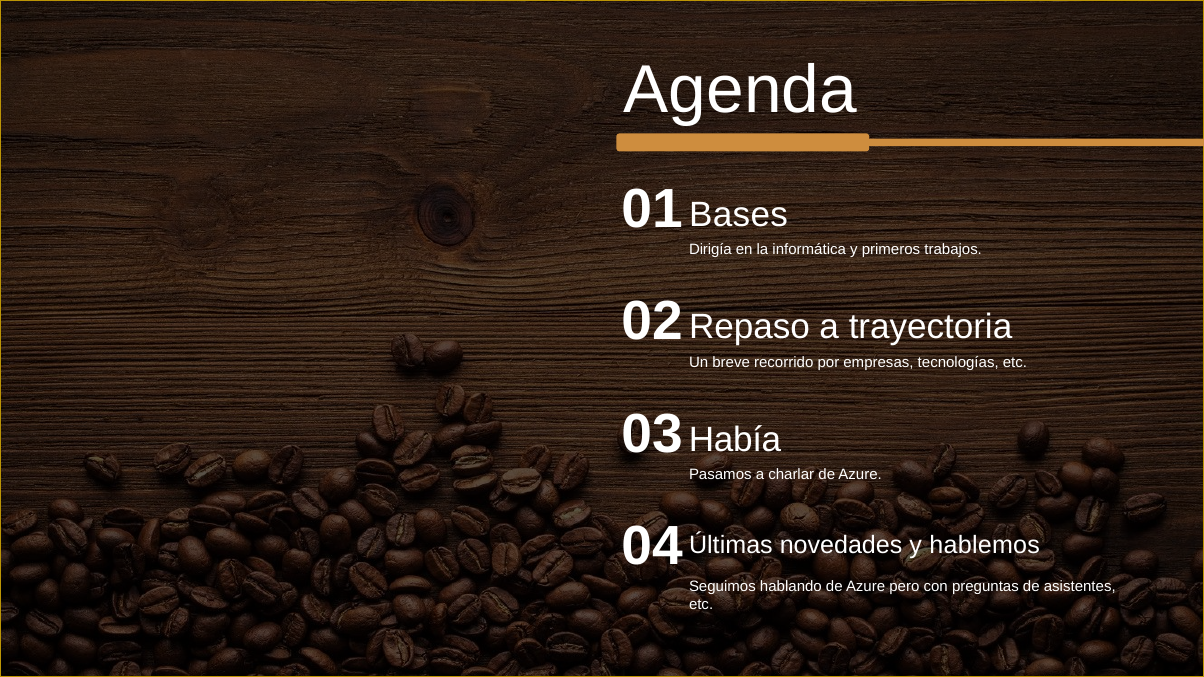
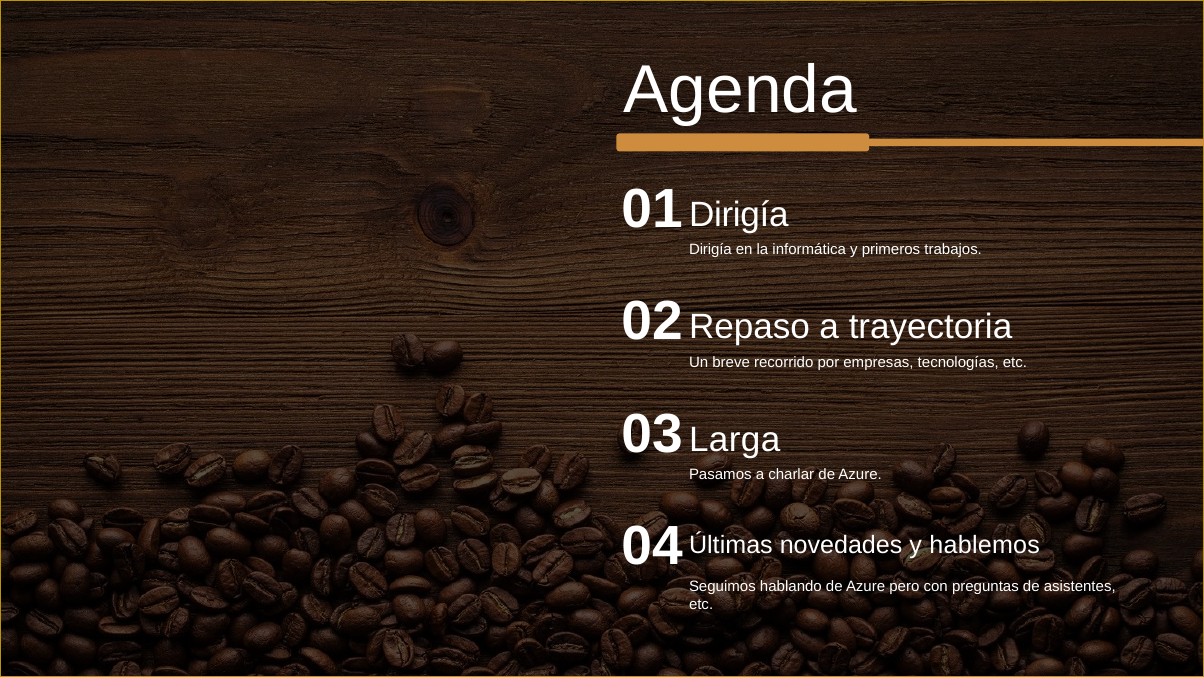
Bases: Bases -> Dirigía (739, 215)
Había: Había -> Larga (735, 440)
